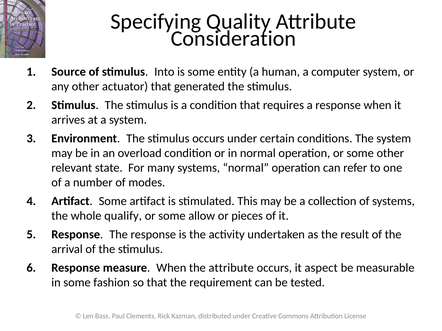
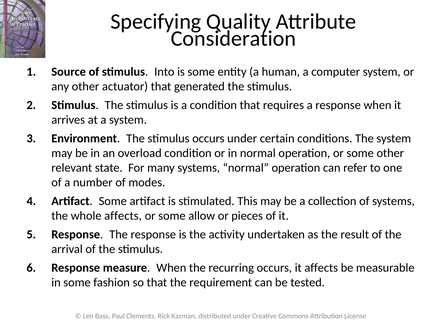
whole qualify: qualify -> affects (123, 216)
the attribute: attribute -> recurring (231, 268)
it aspect: aspect -> affects (321, 268)
